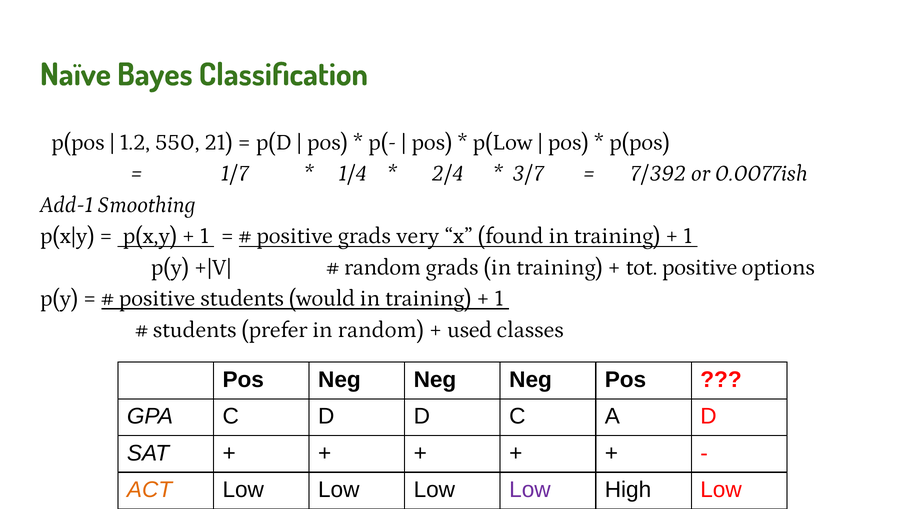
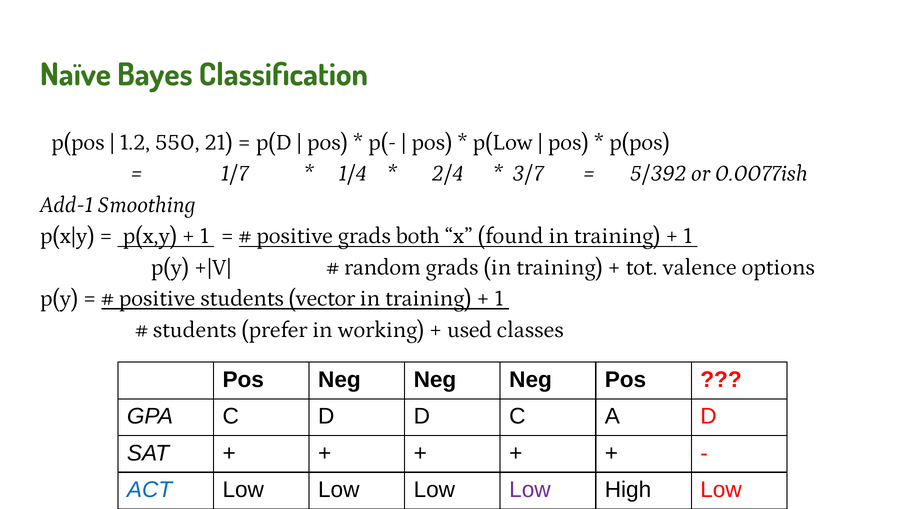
7/392: 7/392 -> 5/392 (658, 174)
very: very -> both (418, 236)
tot positive: positive -> valence (700, 267)
would: would -> vector (322, 298)
in random: random -> working (381, 330)
ACT colour: orange -> blue (150, 490)
